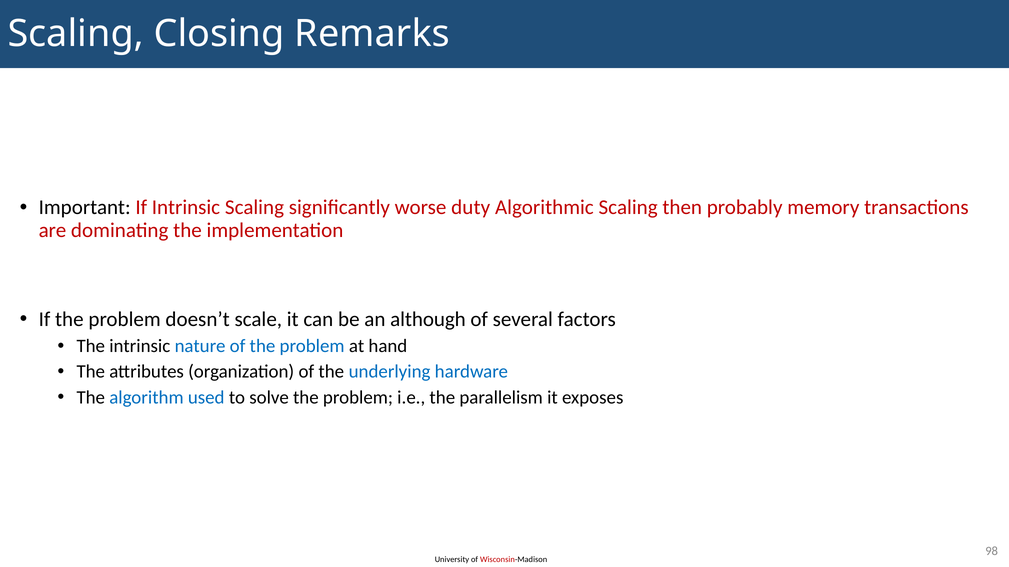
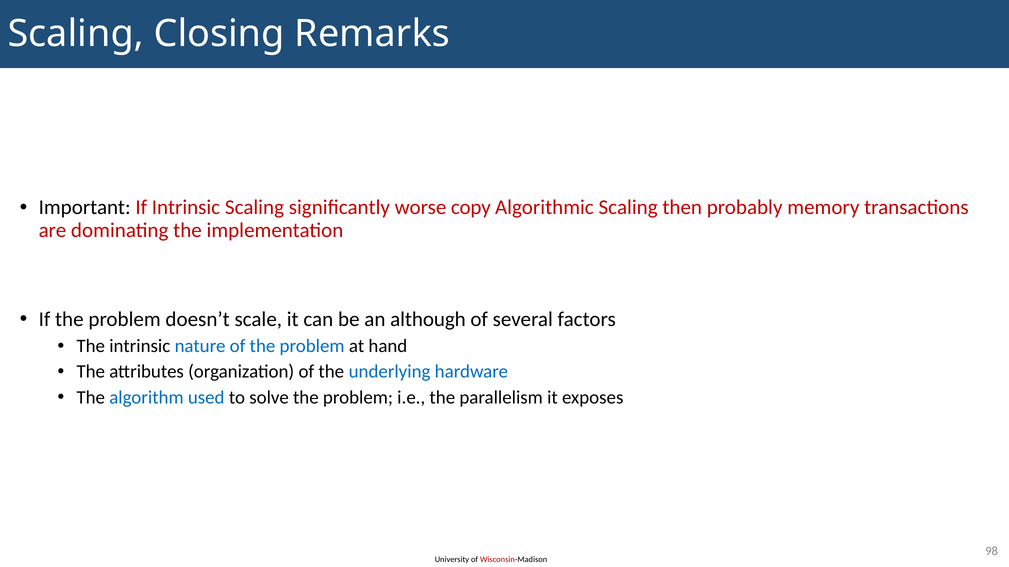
duty: duty -> copy (471, 208)
